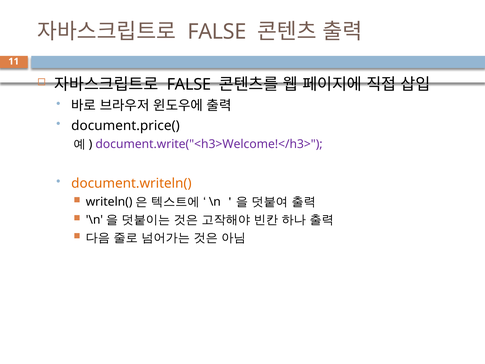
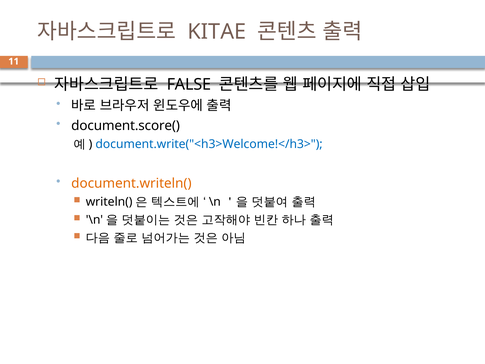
FALSE: FALSE -> KITAE (217, 32)
document.price(: document.price( -> document.score( (126, 126)
document.write("<h3>Welcome!</h3> colour: purple -> blue (209, 144)
